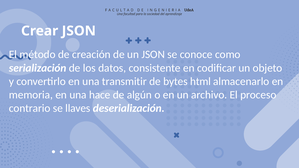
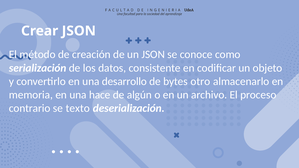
transmitir: transmitir -> desarrollo (124, 81)
html: html -> otro (200, 81)
llaves: llaves -> texto (78, 108)
